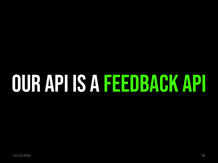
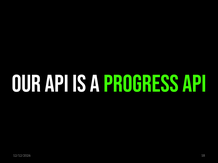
FEEDBACK: FEEDBACK -> PROGRESS (141, 84)
